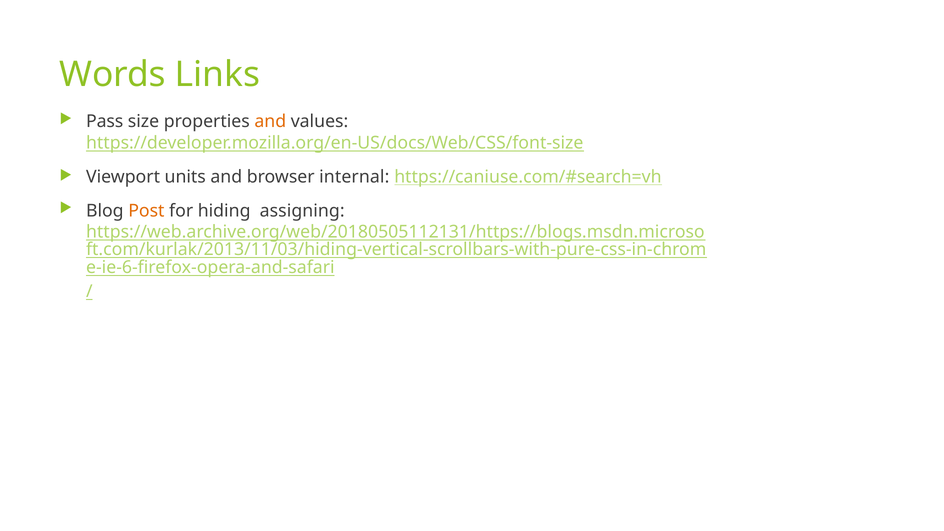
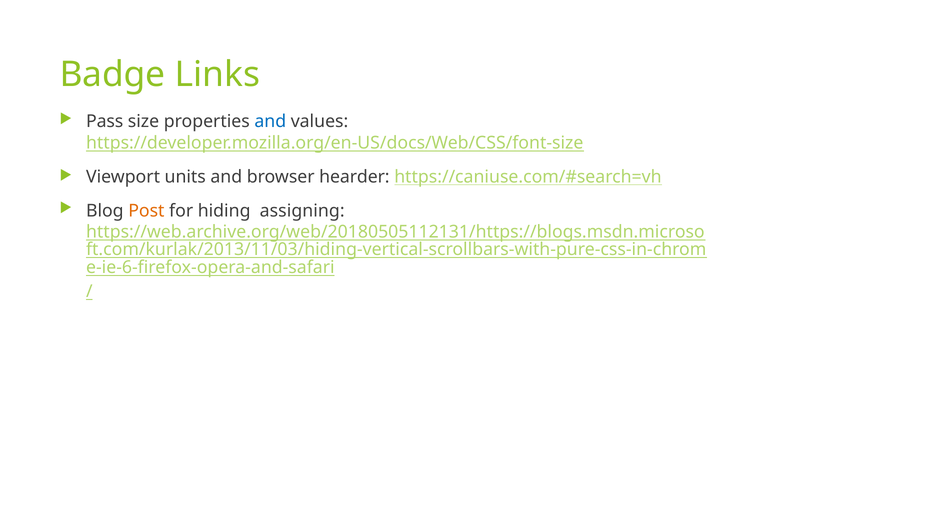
Words: Words -> Badge (112, 74)
and colour: orange -> blue (270, 122)
internal: internal -> hearder (354, 177)
